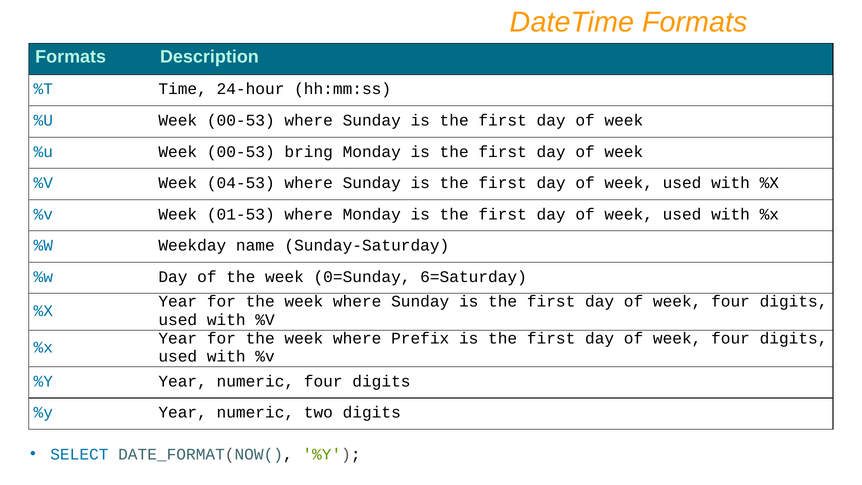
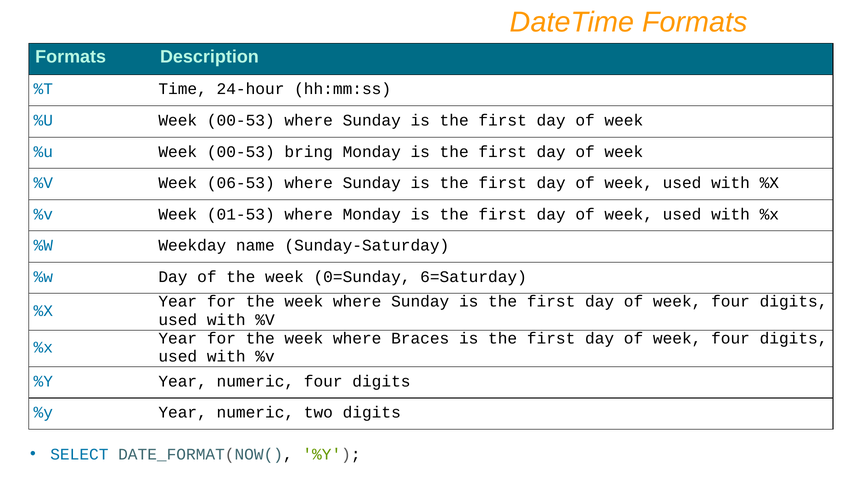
04-53: 04-53 -> 06-53 (241, 183)
Prefix: Prefix -> Braces (420, 338)
